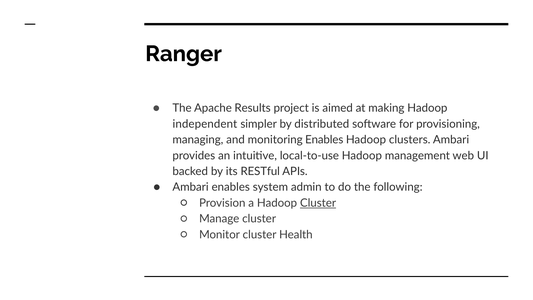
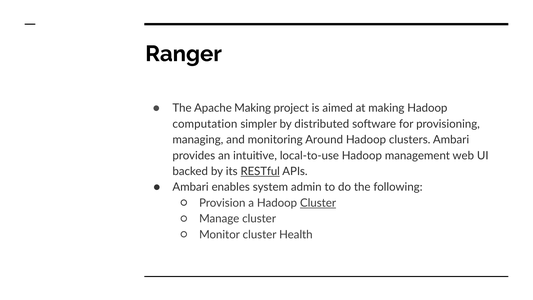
Apache Results: Results -> Making (253, 108)
independent: independent -> computation (205, 124)
monitoring Enables: Enables -> Around (324, 140)
RESTful underline: none -> present (260, 171)
